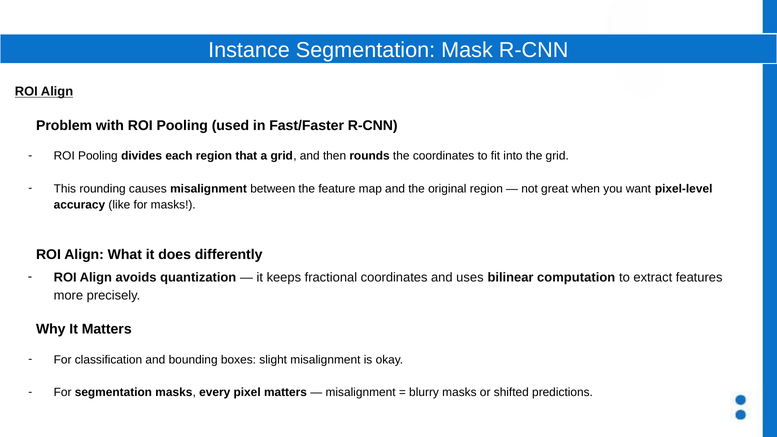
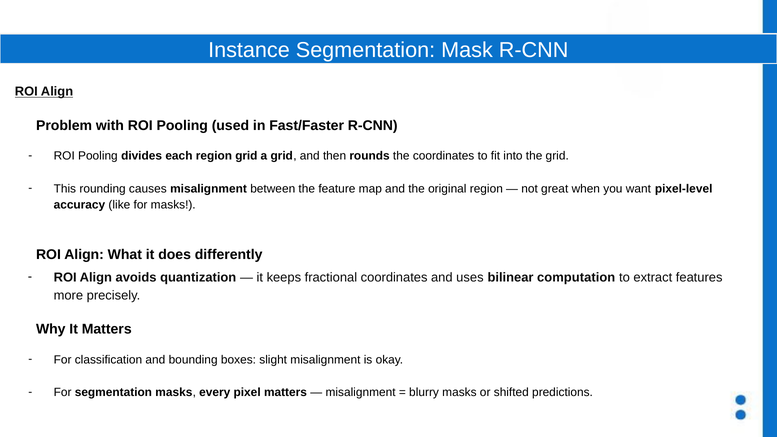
region that: that -> grid (246, 156)
